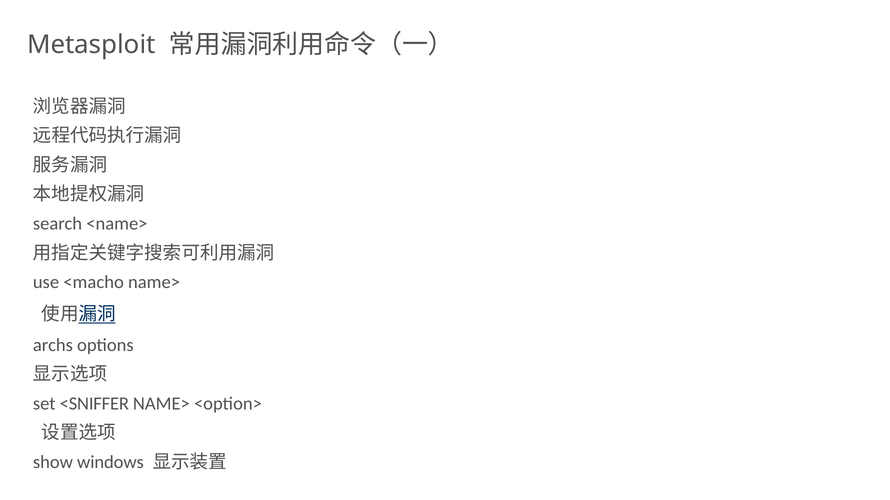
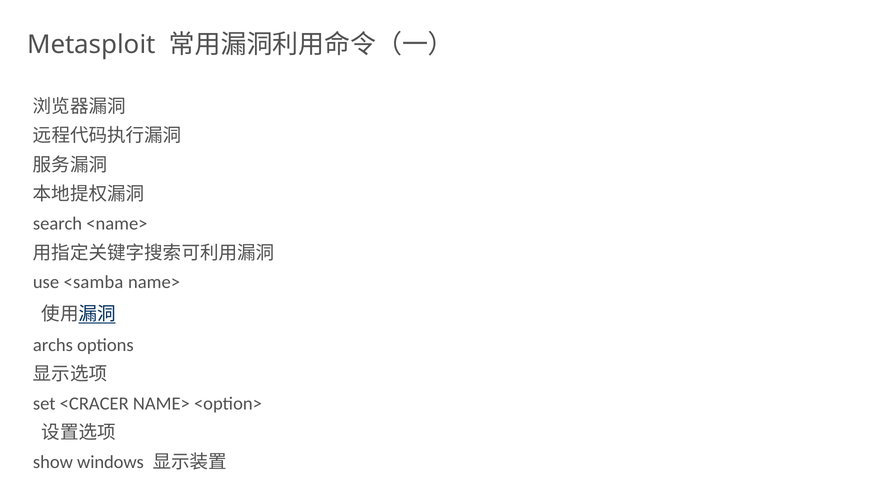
<macho: <macho -> <samba (93, 283)
<SNIFFER: <SNIFFER -> <CRACER (94, 404)
